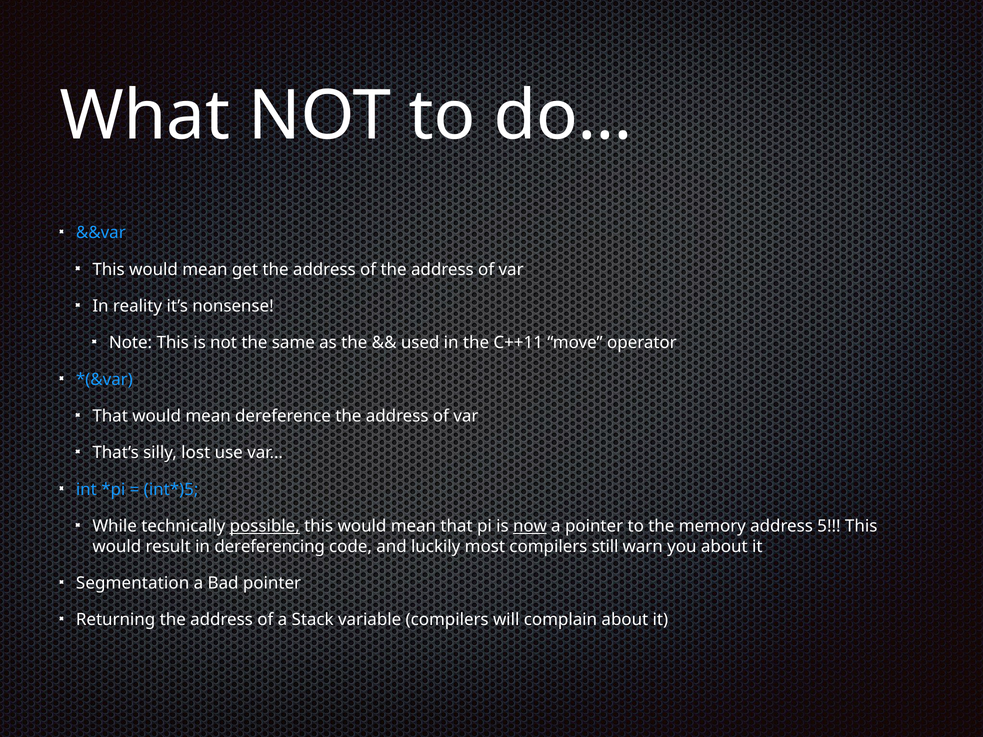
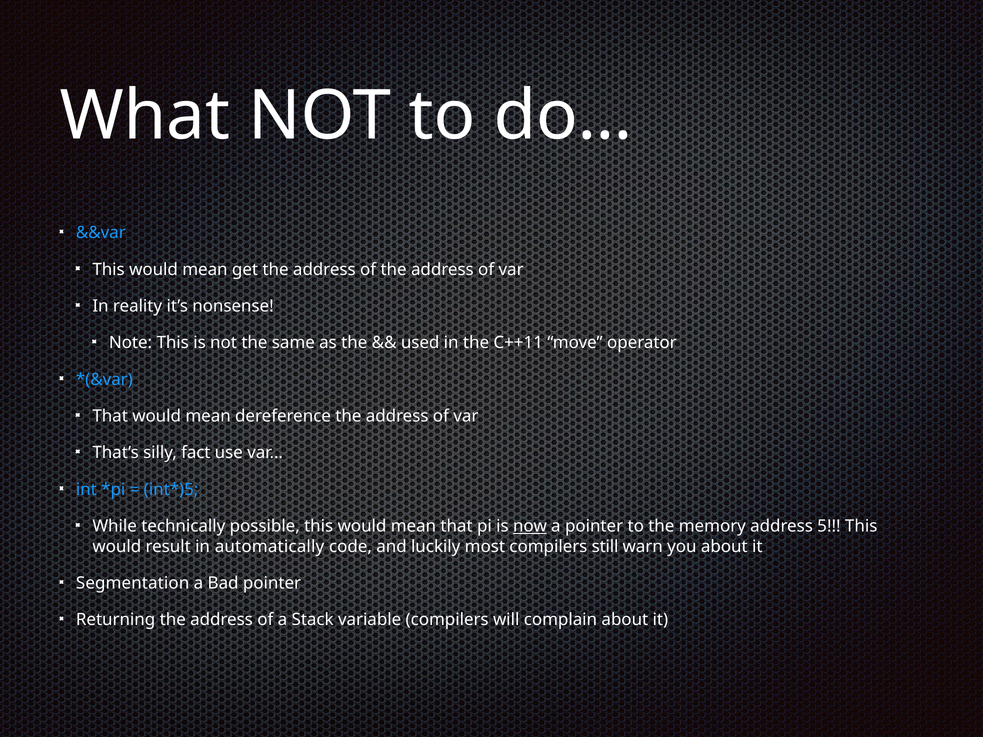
lost: lost -> fact (196, 453)
possible underline: present -> none (265, 526)
dereferencing: dereferencing -> automatically (269, 547)
